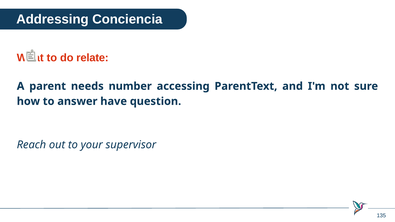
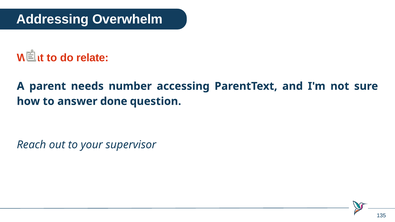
Conciencia: Conciencia -> Overwhelm (127, 19)
have: have -> done (114, 101)
